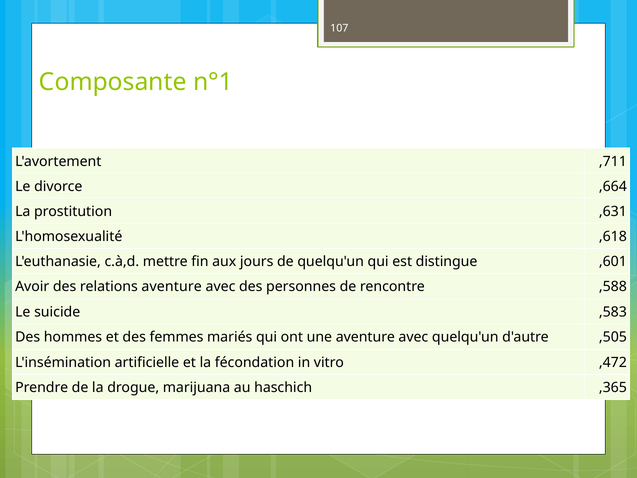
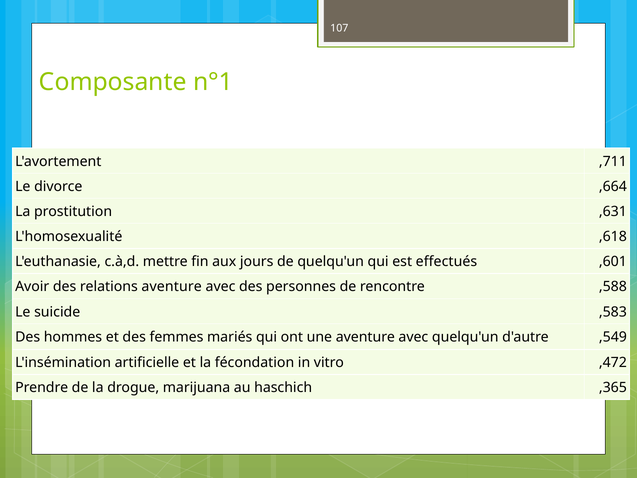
distingue: distingue -> effectués (447, 262)
,505: ,505 -> ,549 (613, 337)
